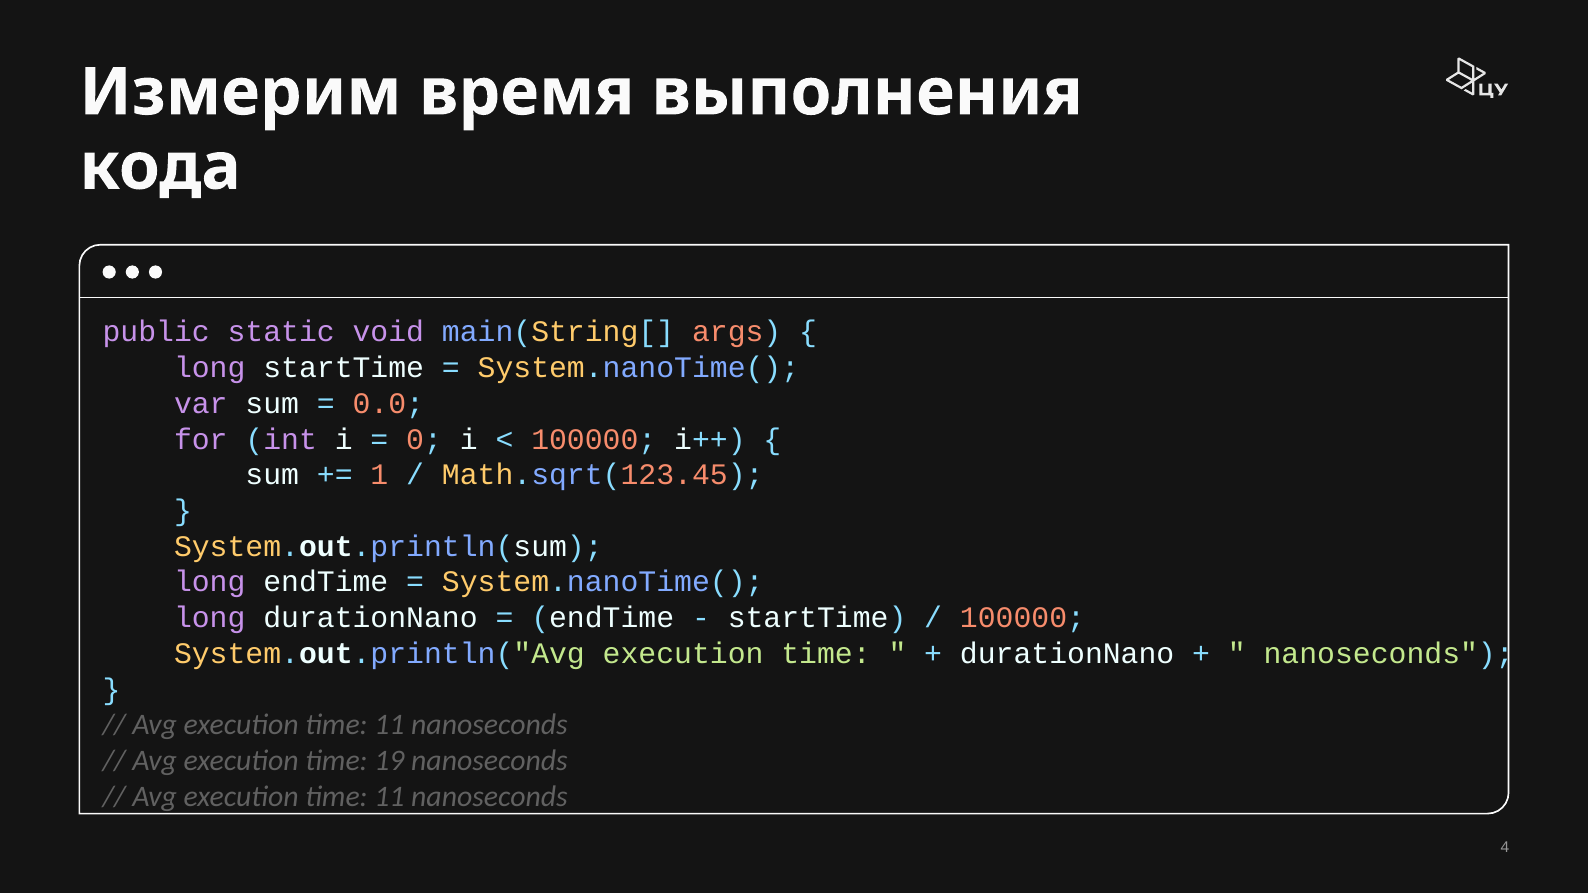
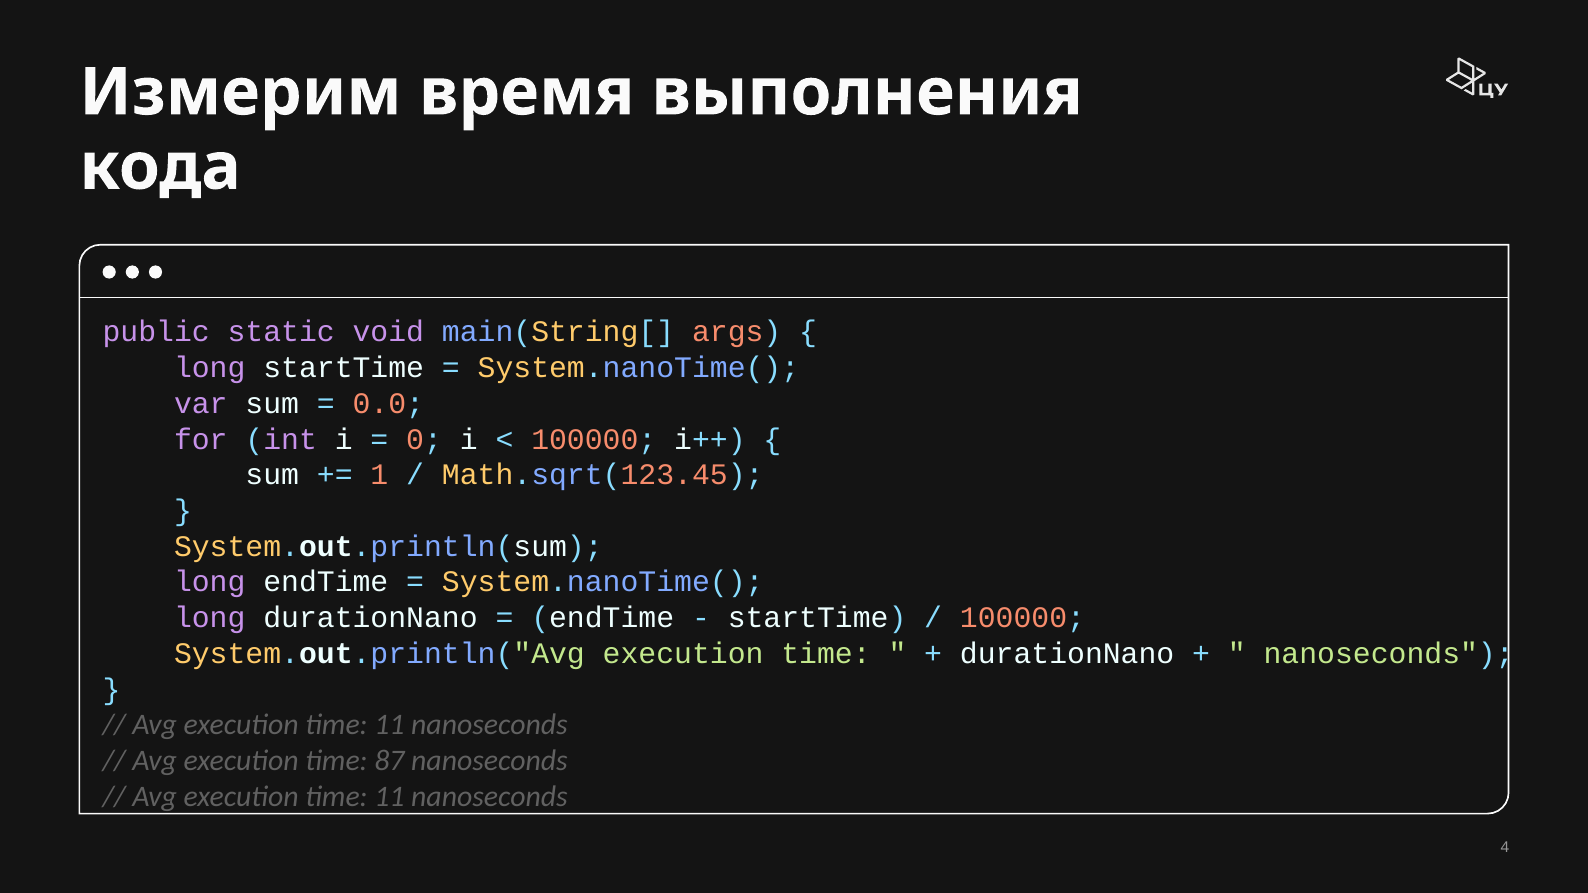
19: 19 -> 87 (389, 761)
